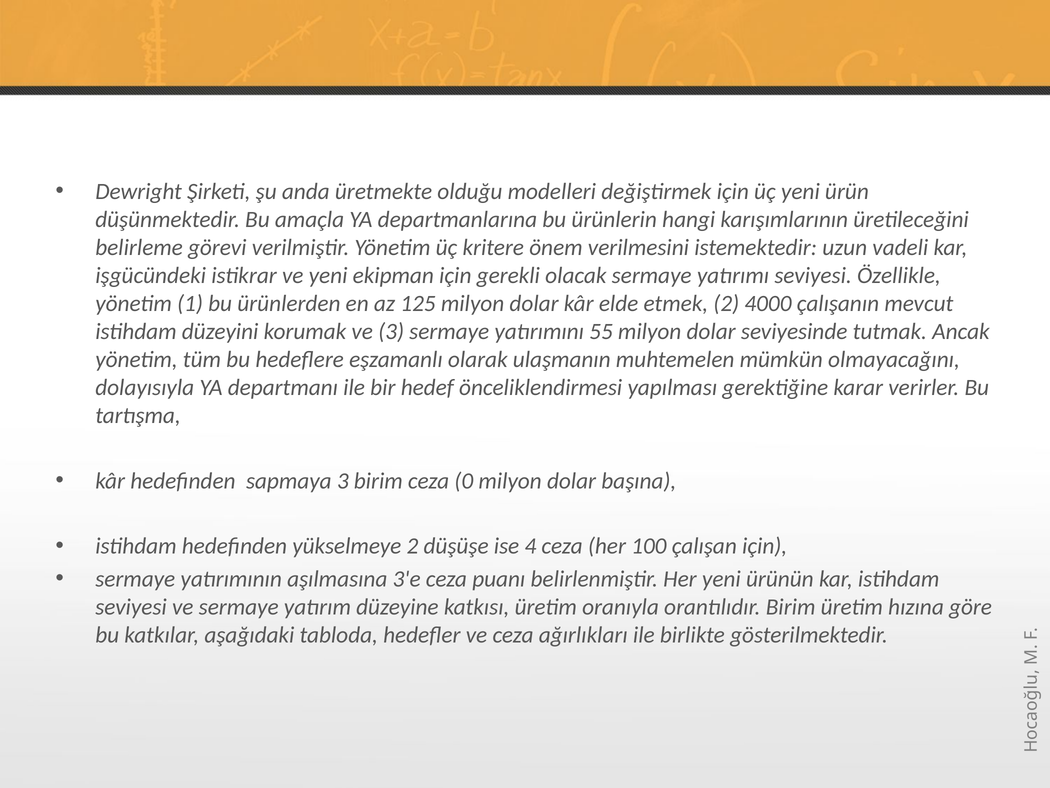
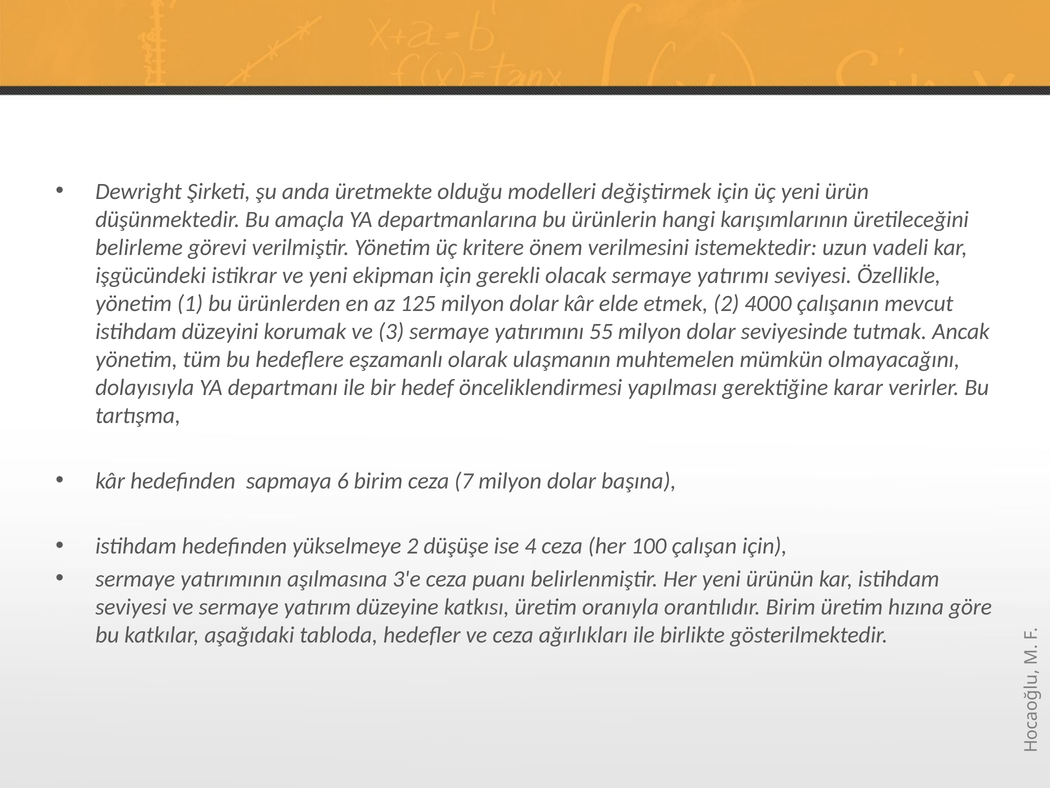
sapmaya 3: 3 -> 6 (343, 481)
0: 0 -> 7 (464, 481)
